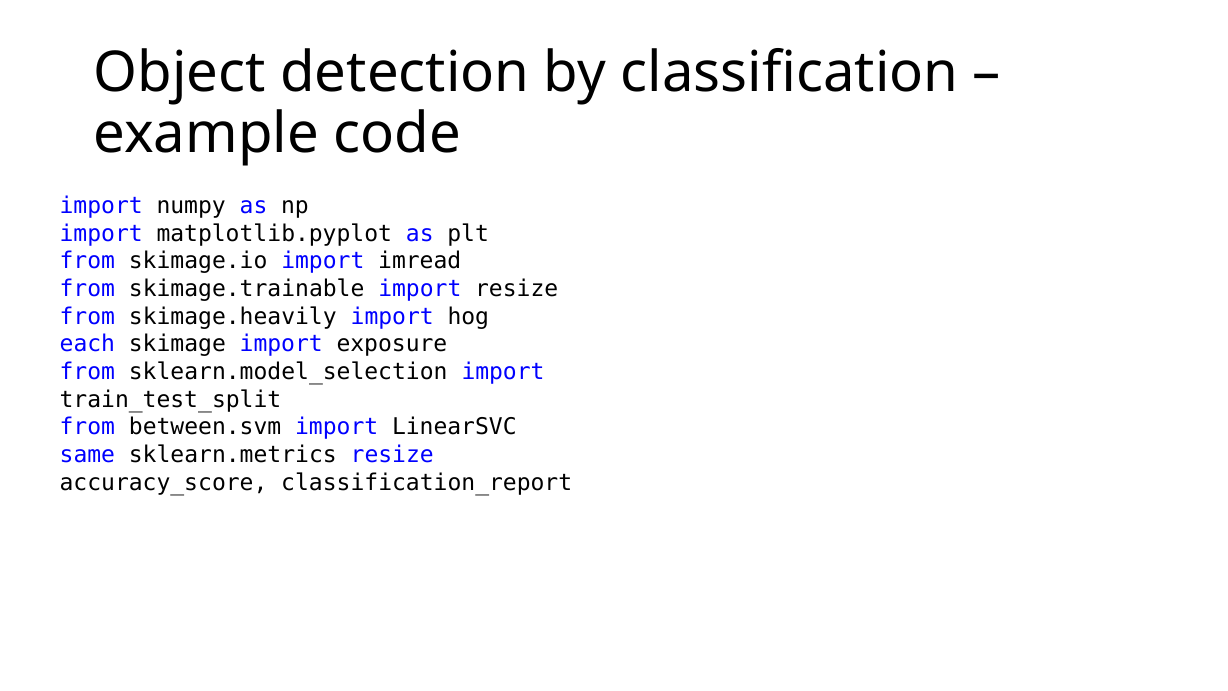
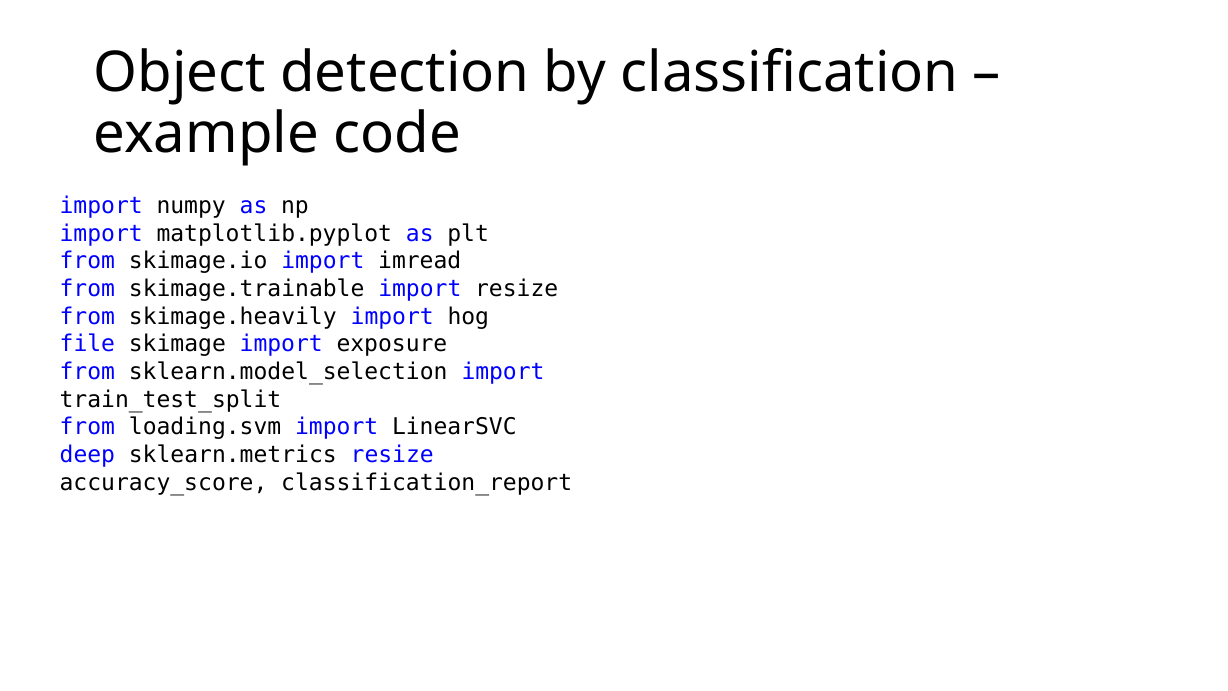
each: each -> file (87, 344)
between.svm: between.svm -> loading.svm (205, 427)
same: same -> deep (87, 455)
